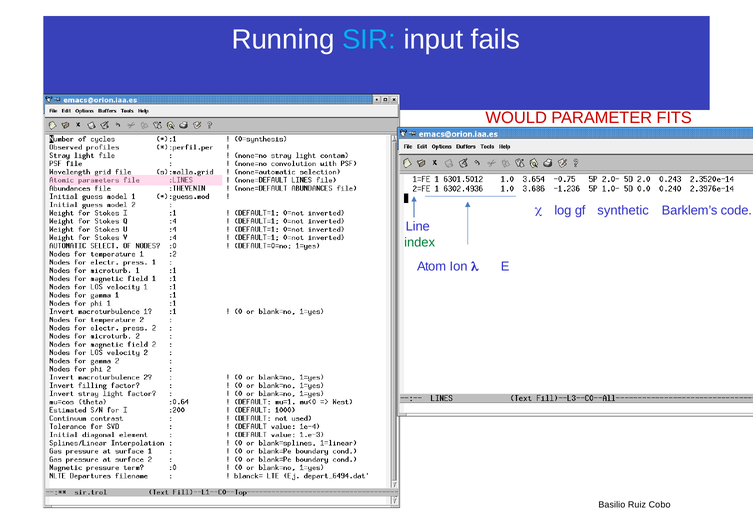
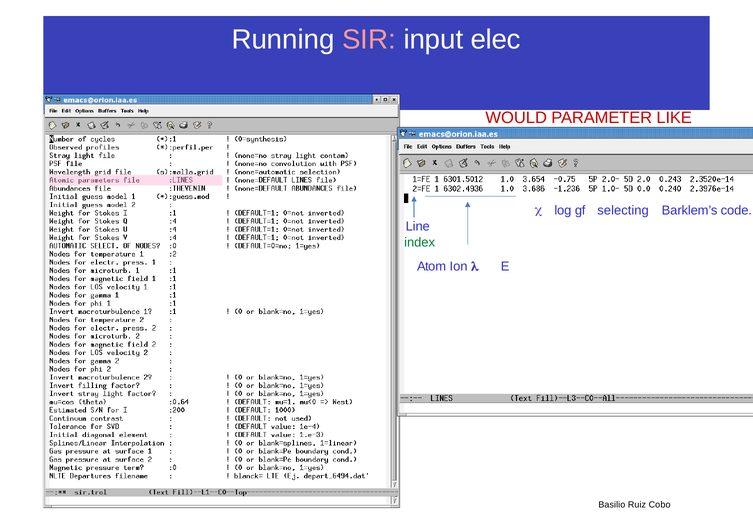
SIR colour: light blue -> pink (369, 40)
fails: fails -> elec (496, 40)
FITS: FITS -> LIKE (674, 118)
synthetic: synthetic -> selecting (623, 210)
